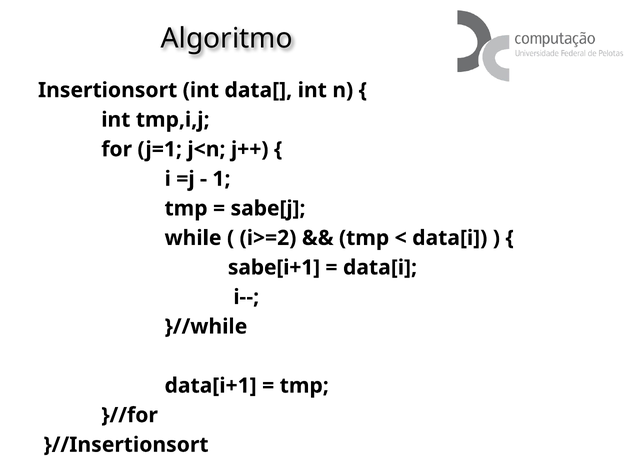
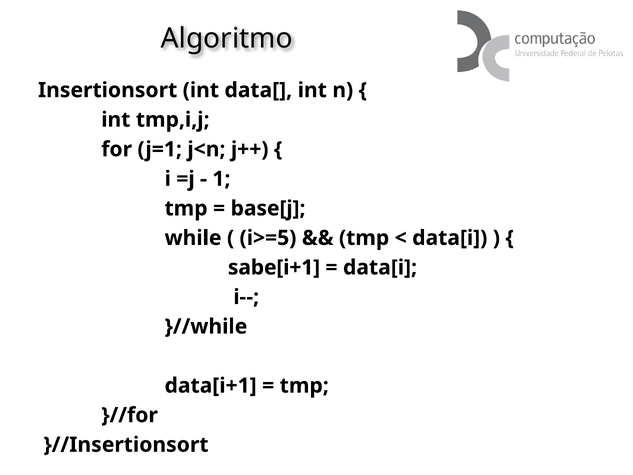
sabe[j: sabe[j -> base[j (268, 208)
i>=2: i>=2 -> i>=5 (268, 238)
